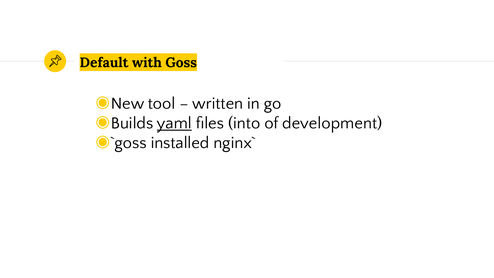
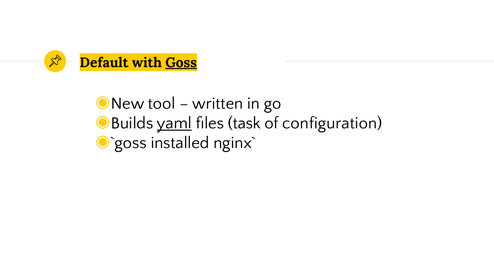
Goss underline: none -> present (181, 63)
into: into -> task (244, 123)
development: development -> configuration (332, 123)
